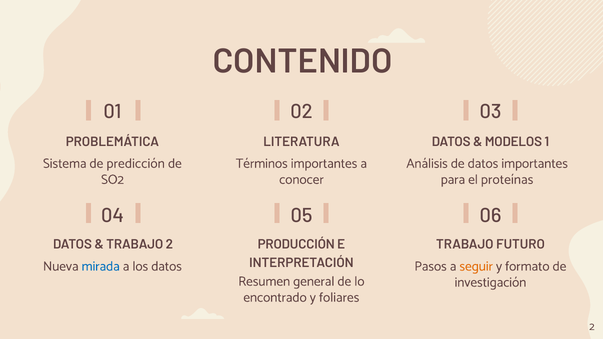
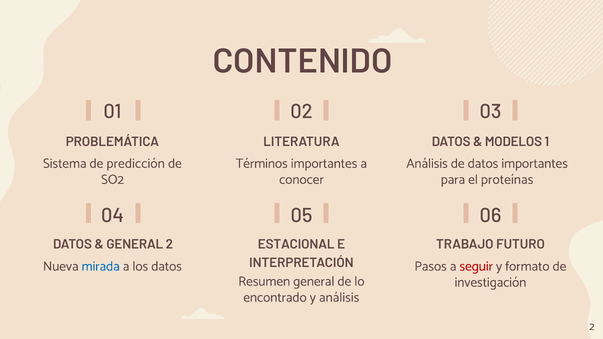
TRABAJO: TRABAJO -> GENERAL (135, 245)
PRODUCCIÓN: PRODUCCIÓN -> ESTACIONAL (296, 245)
seguir colour: orange -> red (476, 266)
y foliares: foliares -> análisis (339, 297)
